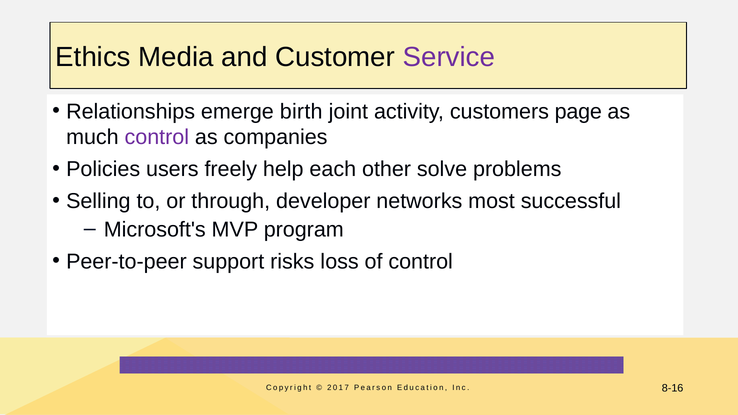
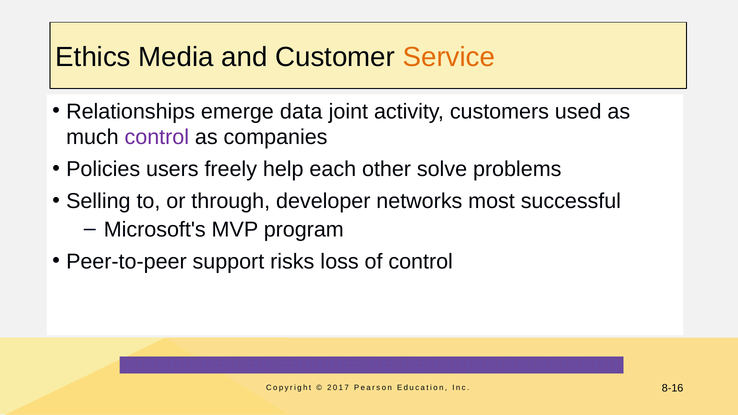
Service colour: purple -> orange (449, 57)
birth: birth -> data (301, 112)
page: page -> used (578, 112)
